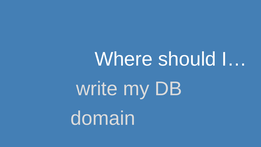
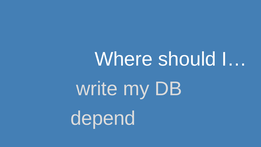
domain: domain -> depend (103, 118)
